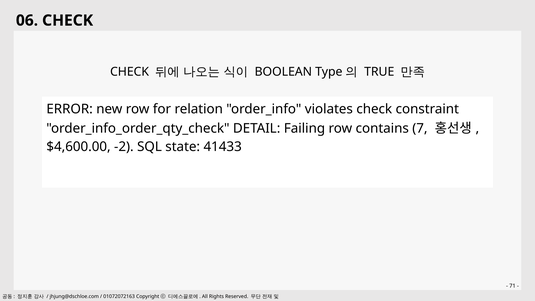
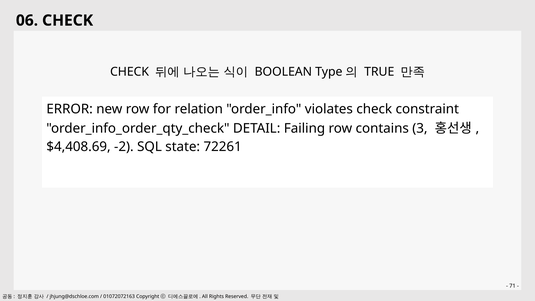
7: 7 -> 3 (420, 128)
$4,600.00: $4,600.00 -> $4,408.69 (79, 147)
41433: 41433 -> 72261 (223, 147)
